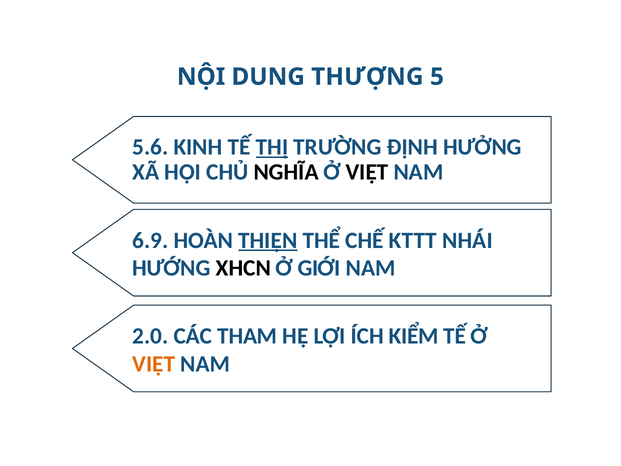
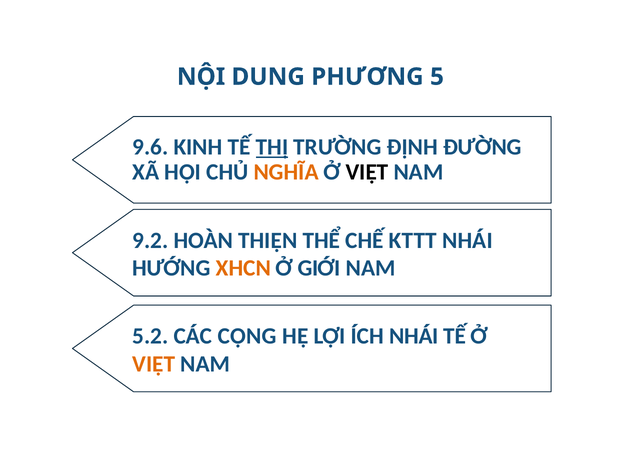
THƯỢNG: THƯỢNG -> PHƯƠNG (367, 77)
5.6: 5.6 -> 9.6 (150, 147)
HƯỞNG: HƯỞNG -> ĐƯỜNG (482, 147)
NGHĨA colour: black -> orange (286, 172)
6.9: 6.9 -> 9.2 (150, 240)
THIỆN underline: present -> none (268, 240)
XHCN colour: black -> orange (243, 268)
2.0: 2.0 -> 5.2 (150, 336)
THAM: THAM -> CỘNG (247, 336)
ÍCH KIỂM: KIỂM -> NHÁI (414, 336)
